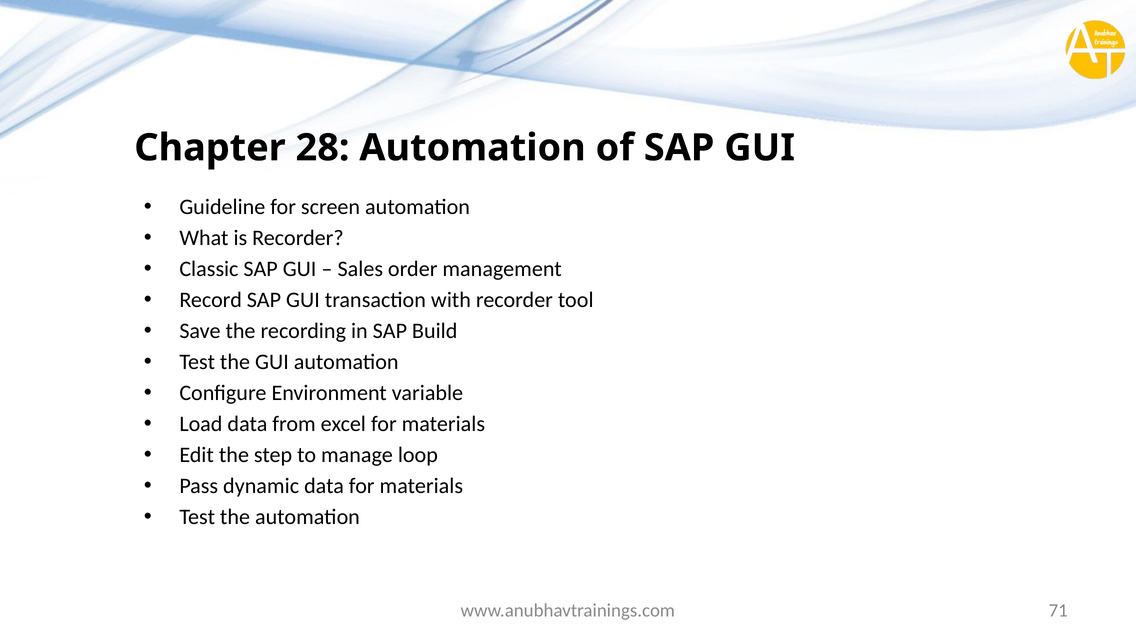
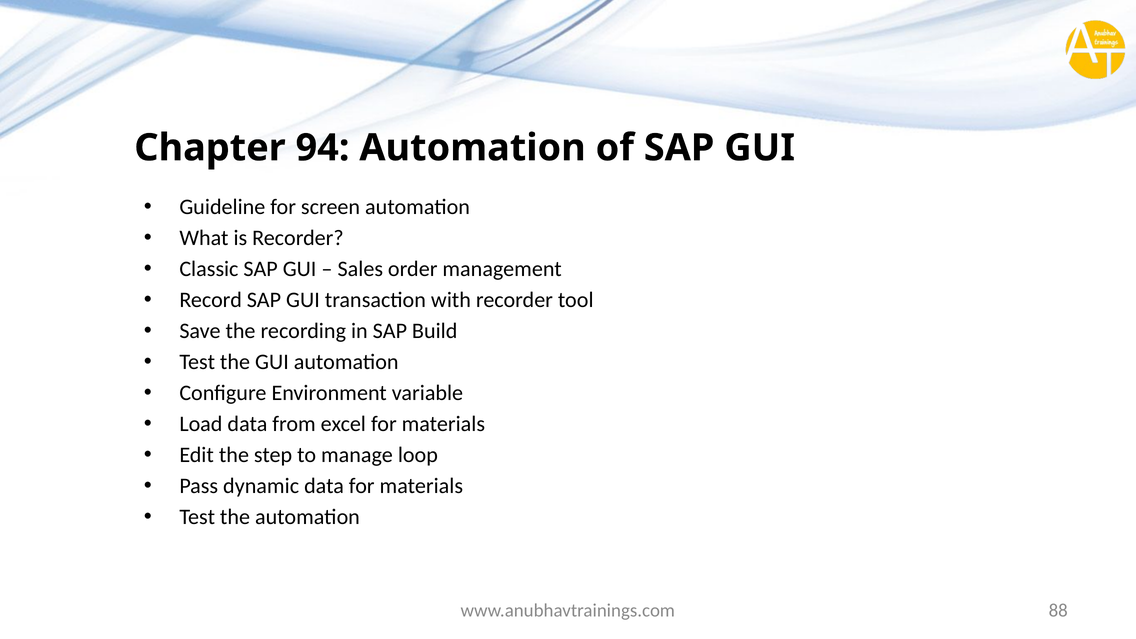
28: 28 -> 94 (323, 148)
71: 71 -> 88 (1058, 610)
